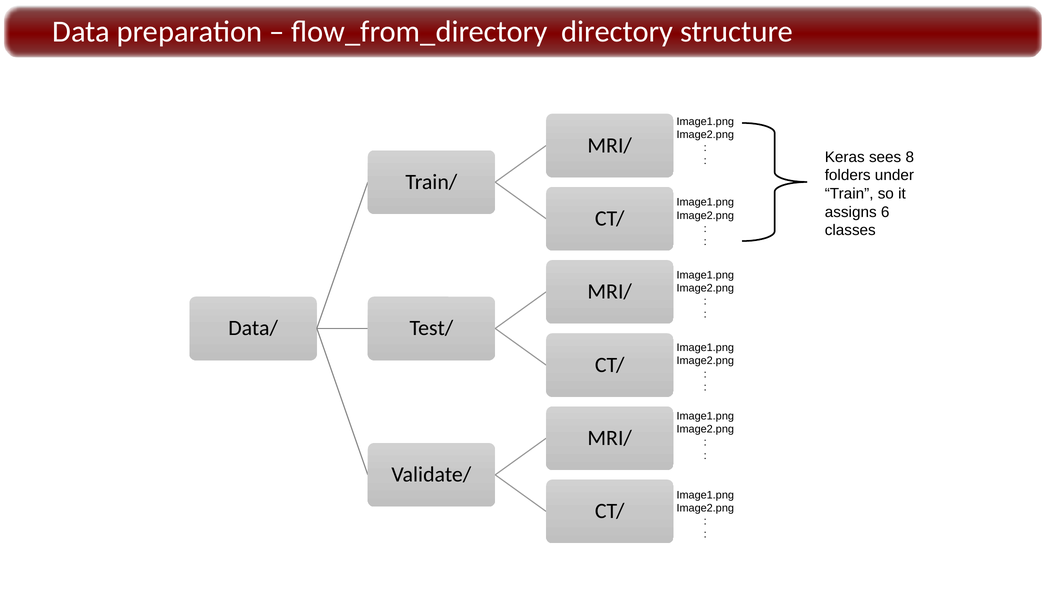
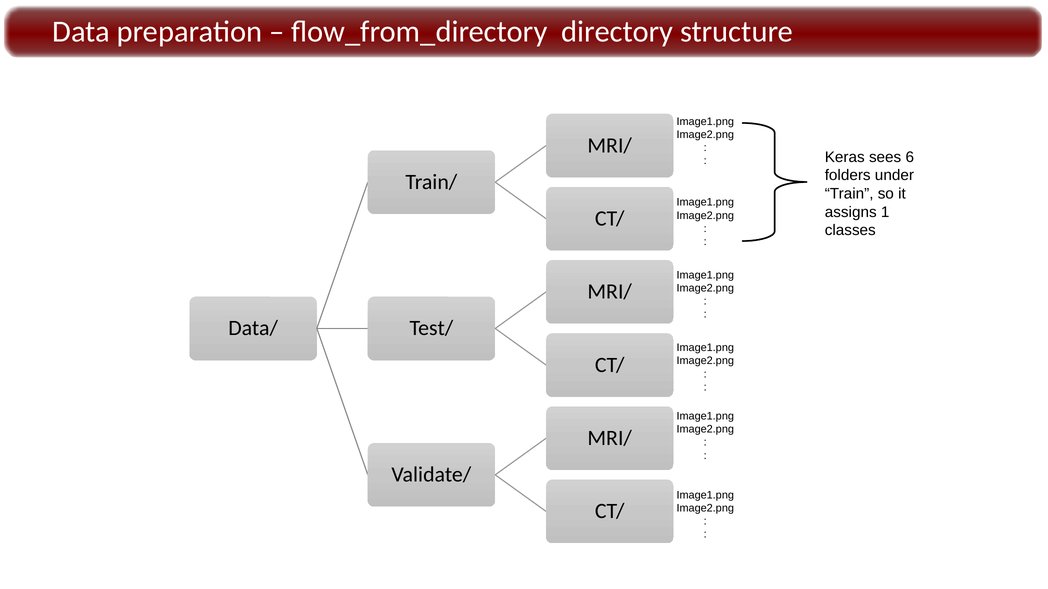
8: 8 -> 6 (910, 157)
6: 6 -> 1 (885, 212)
